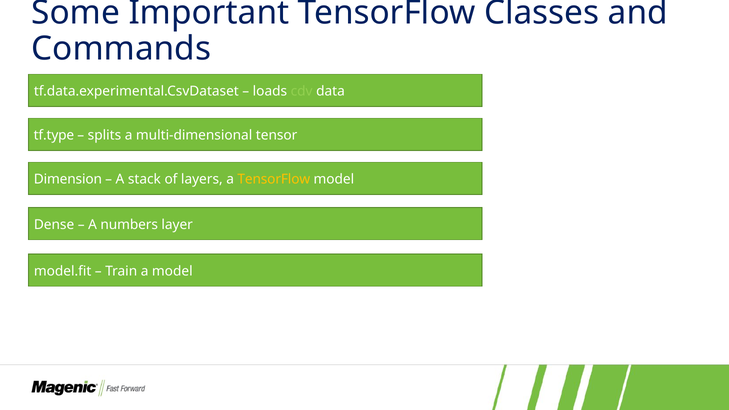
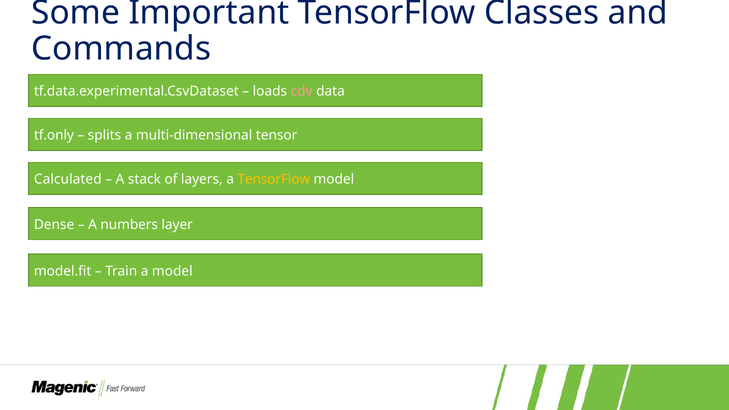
cdv colour: light green -> pink (302, 91)
tf.type: tf.type -> tf.only (54, 135)
Dimension: Dimension -> Calculated (68, 179)
